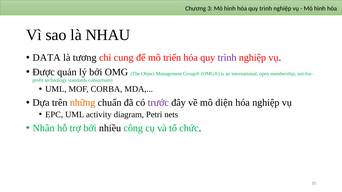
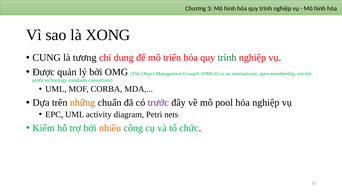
NHAU: NHAU -> XONG (108, 35)
DATA: DATA -> CUNG (47, 58)
cung: cung -> dung (124, 58)
trình colour: purple -> green (227, 58)
diện: diện -> pool (224, 103)
Nhân: Nhân -> Kiểm (44, 128)
nhiều colour: black -> orange (110, 128)
